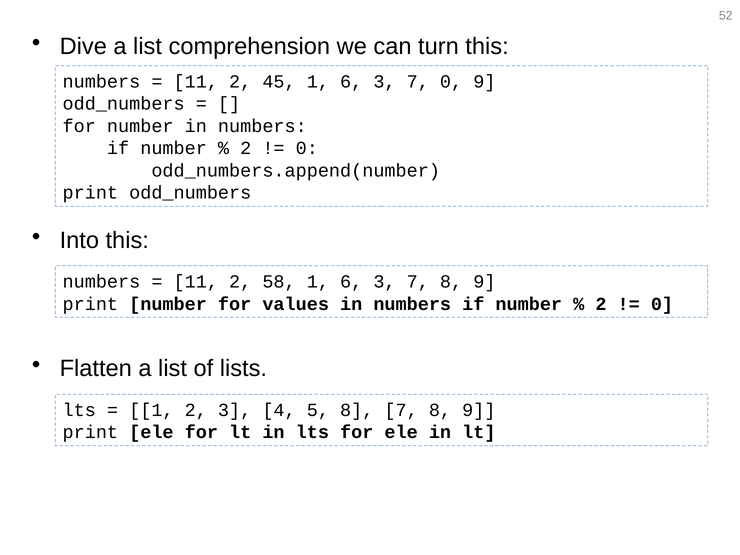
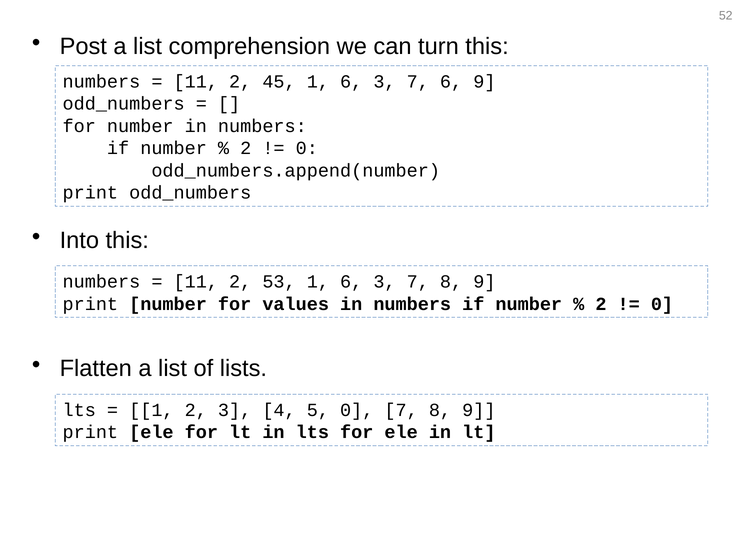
Dive: Dive -> Post (83, 46)
7 0: 0 -> 6 (451, 82)
58: 58 -> 53 (279, 282)
5 8: 8 -> 0 (357, 410)
